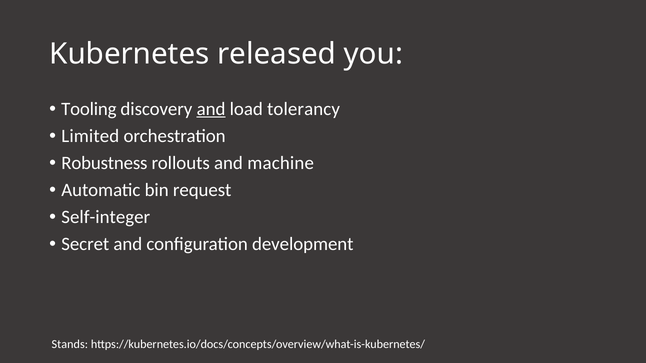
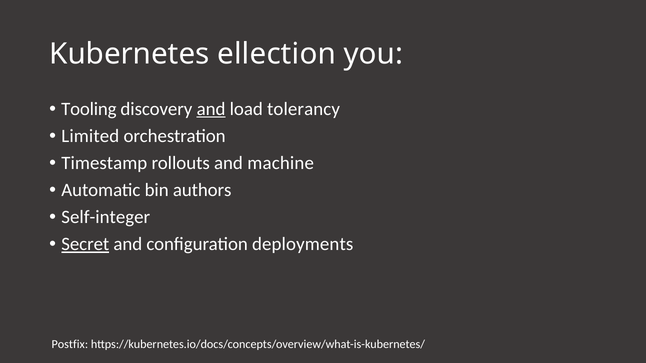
released: released -> ellection (277, 54)
Robustness: Robustness -> Timestamp (104, 163)
request: request -> authors (202, 190)
Secret underline: none -> present (85, 244)
development: development -> deployments (303, 244)
Stands: Stands -> Postfix (70, 345)
